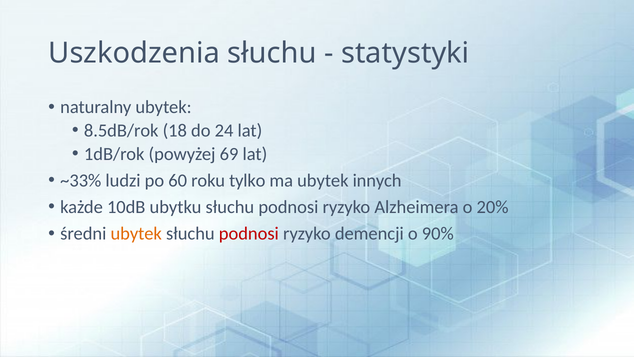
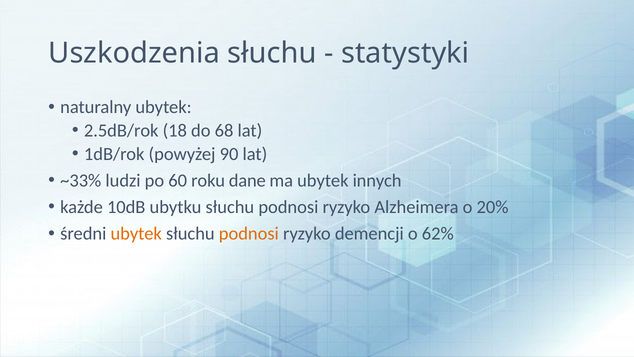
8.5dB/rok: 8.5dB/rok -> 2.5dB/rok (121, 130)
24: 24 -> 68 (224, 130)
69: 69 -> 90 (229, 154)
tylko: tylko -> dane (247, 180)
podnosi colour: red -> orange (249, 233)
90%: 90% -> 62% (438, 233)
